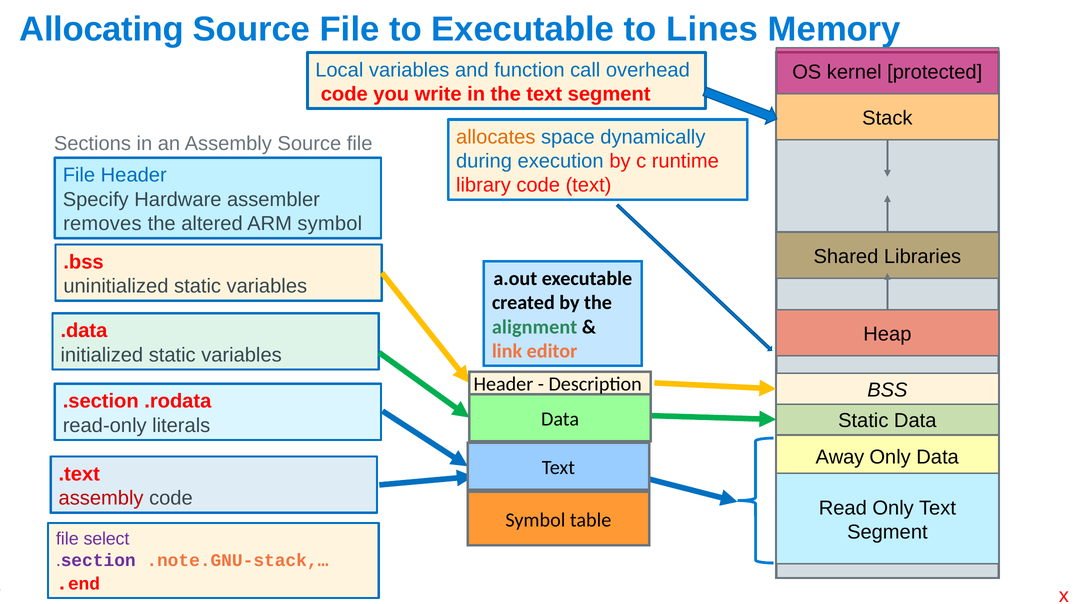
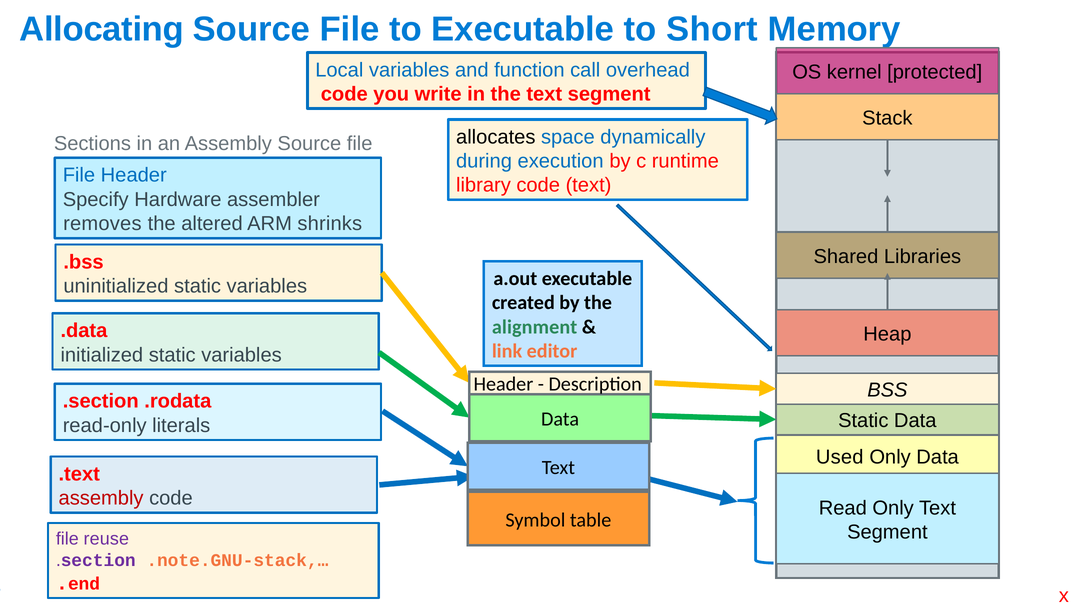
Lines: Lines -> Short (712, 29)
allocates colour: orange -> black (496, 137)
ARM symbol: symbol -> shrinks (330, 224)
Away: Away -> Used (840, 457)
select: select -> reuse (106, 539)
